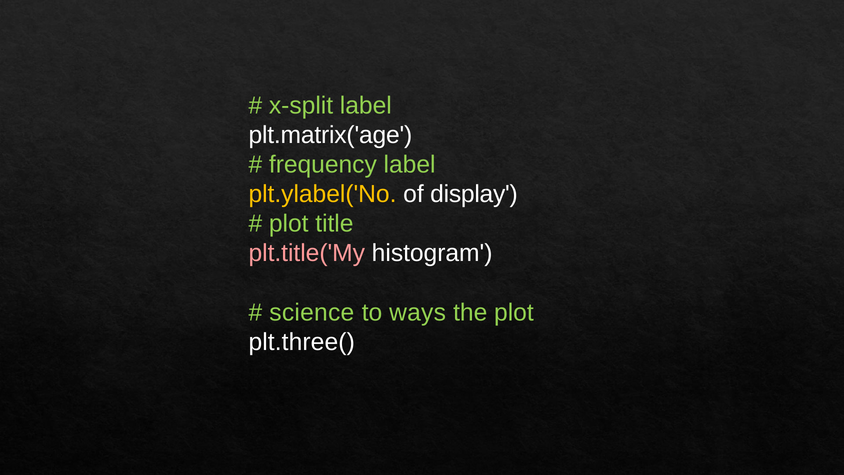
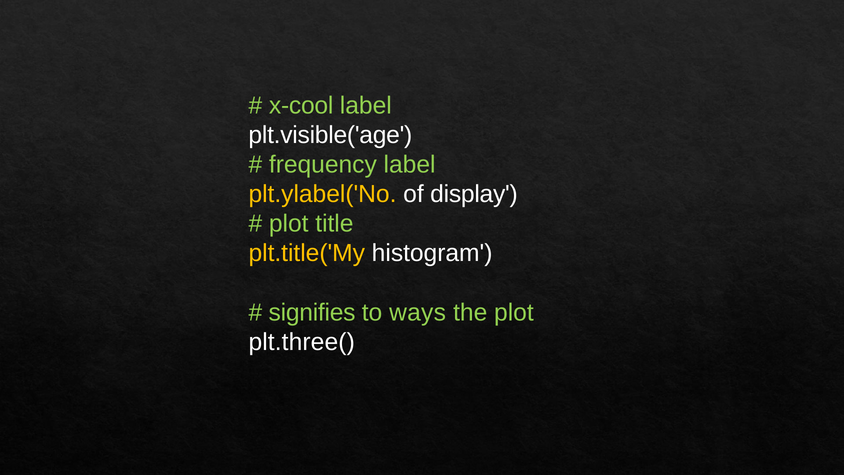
x-split: x-split -> x-cool (301, 105)
plt.matrix('age: plt.matrix('age -> plt.visible('age (330, 135)
plt.title('My colour: pink -> yellow (307, 253)
science: science -> signifies (312, 312)
